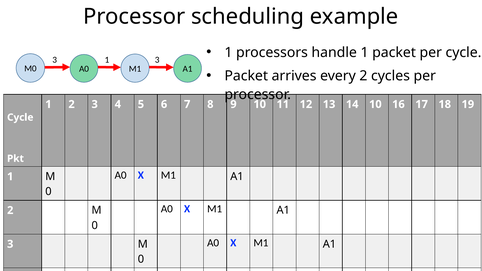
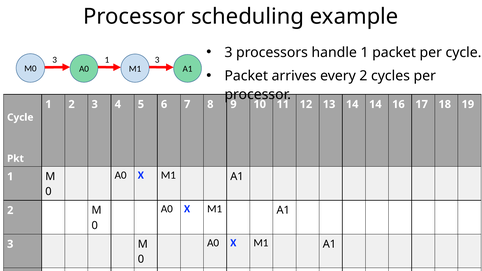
1: 1 -> 3 (228, 52)
14 10: 10 -> 14 (375, 104)
